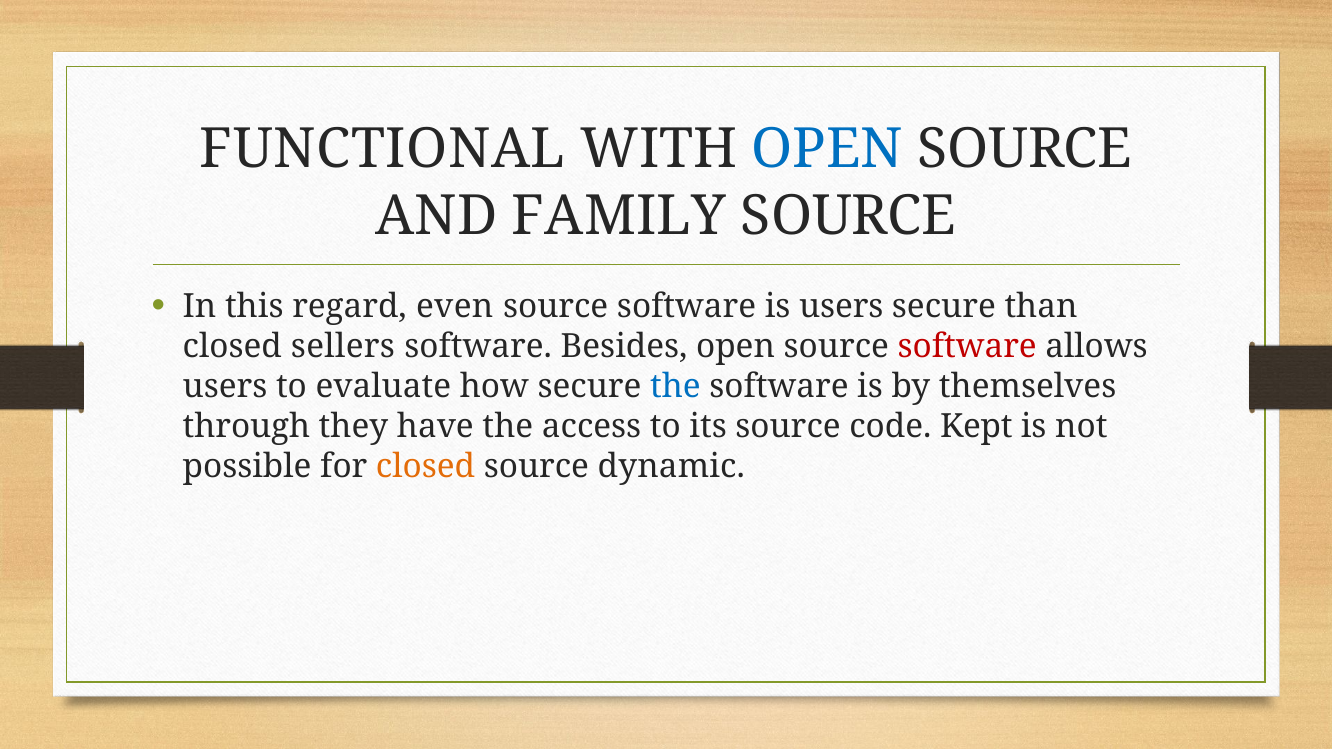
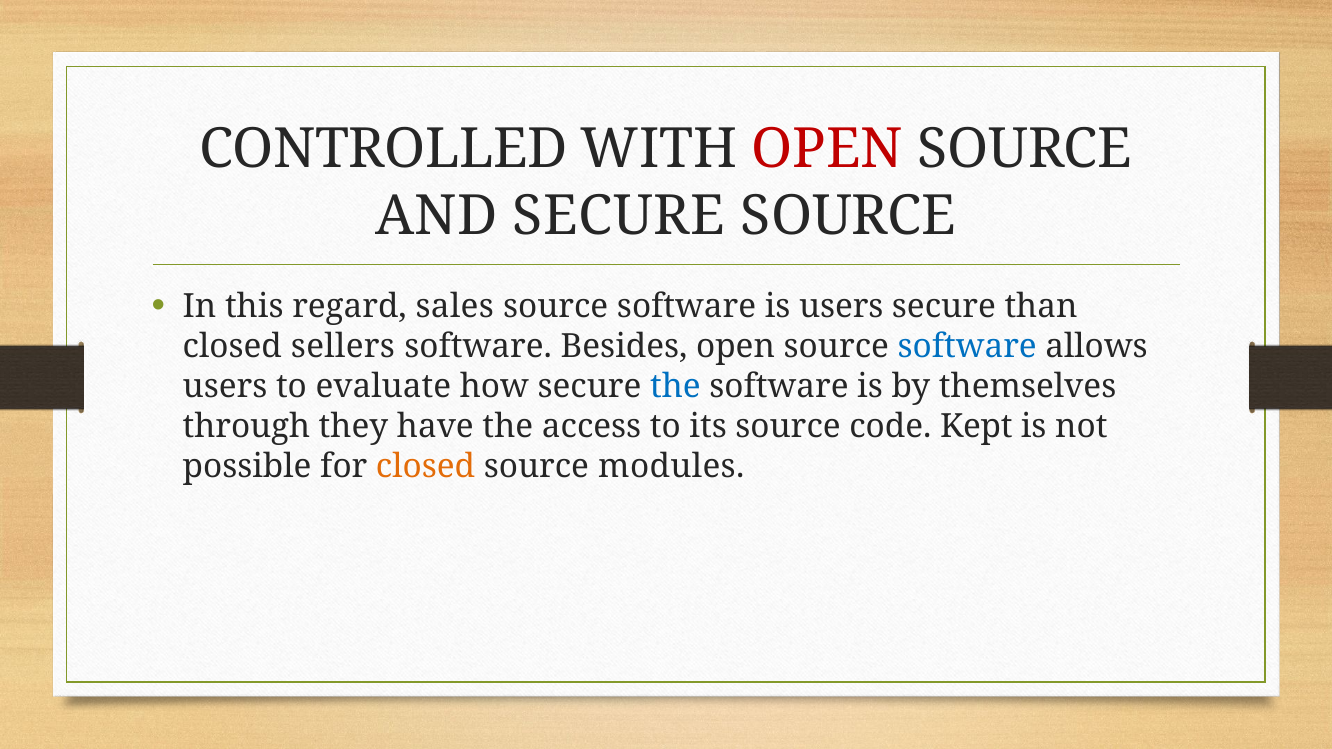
FUNCTIONAL: FUNCTIONAL -> CONTROLLED (383, 149)
OPEN colour: blue -> red (827, 149)
AND FAMILY: FAMILY -> SECURE (619, 216)
even: even -> sales (455, 307)
software colour: red -> blue (967, 347)
dynamic: dynamic -> modules (671, 467)
